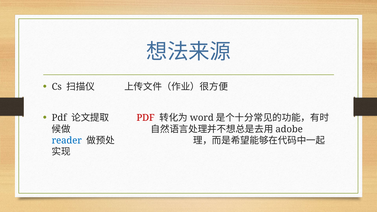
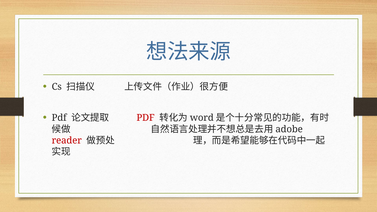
reader colour: blue -> red (67, 141)
